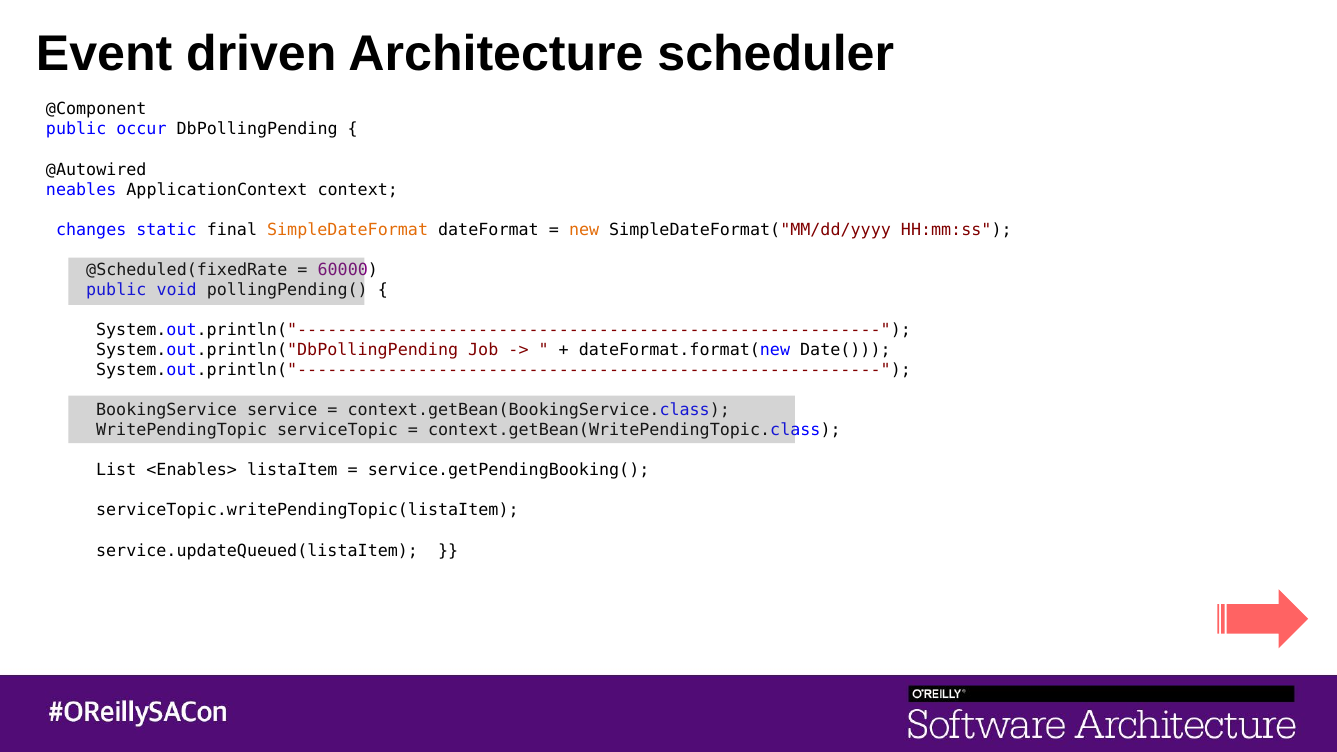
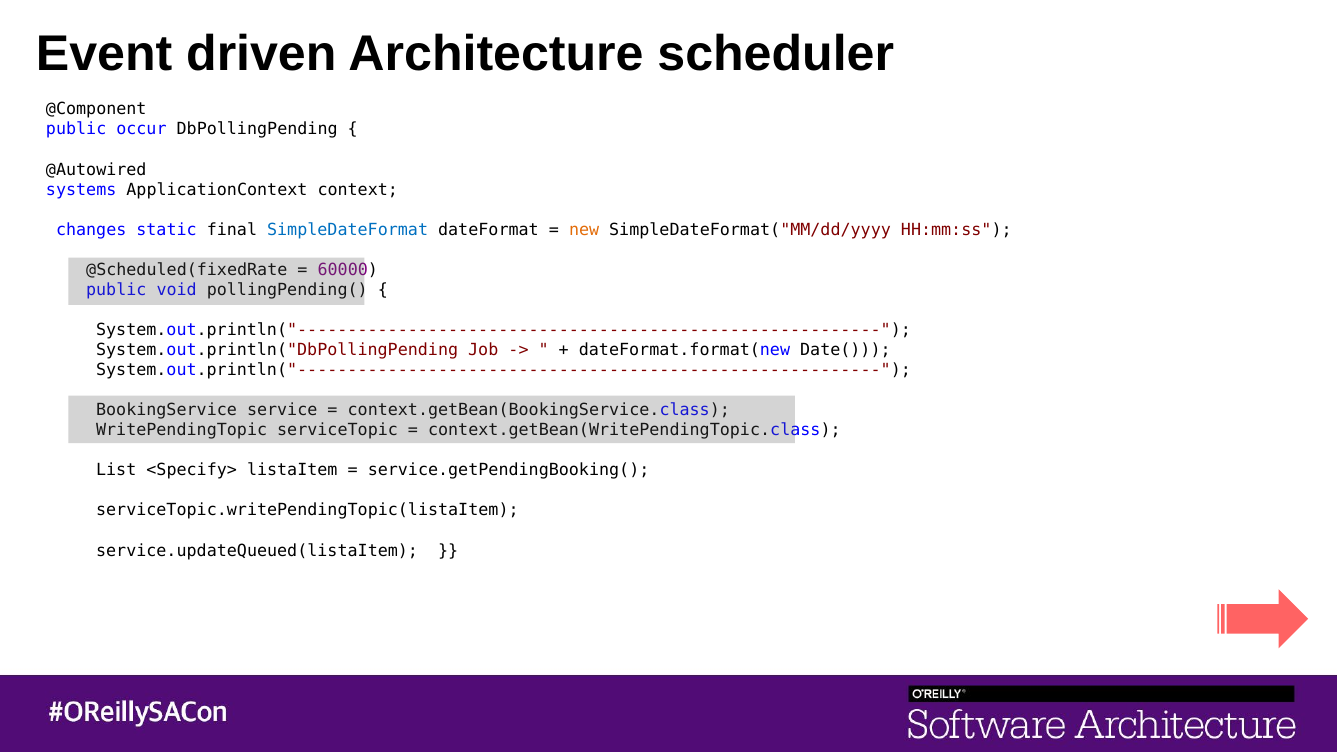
neables: neables -> systems (81, 190)
SimpleDateFormat colour: orange -> blue (348, 230)
<Enables>: <Enables> -> <Specify> (192, 470)
